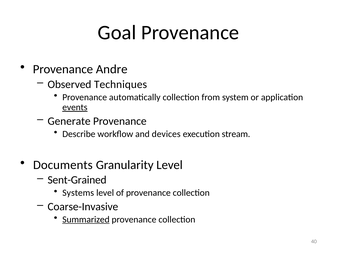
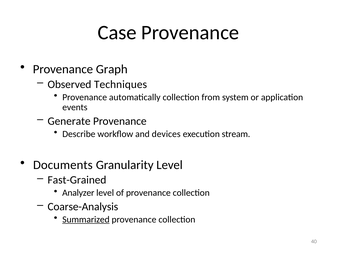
Goal: Goal -> Case (117, 33)
Andre: Andre -> Graph (112, 69)
events underline: present -> none (75, 107)
Sent-Grained: Sent-Grained -> Fast-Grained (77, 180)
Systems: Systems -> Analyzer (78, 193)
Coarse-Invasive: Coarse-Invasive -> Coarse-Analysis (83, 206)
